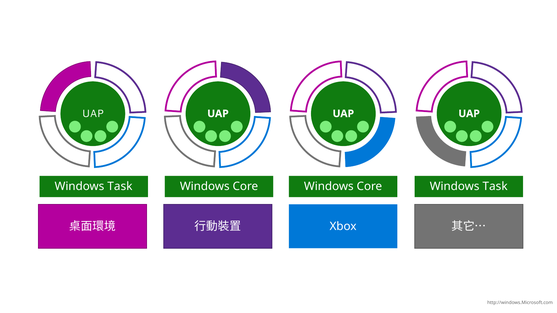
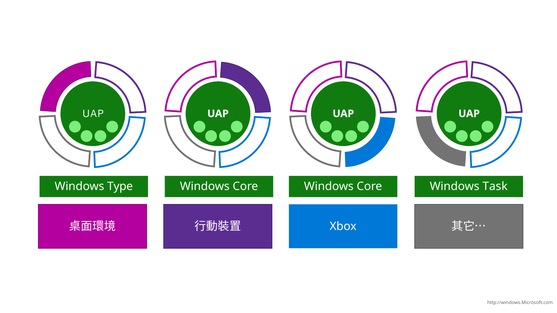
Task: Task -> Type (120, 187)
